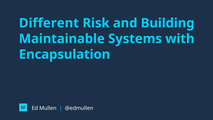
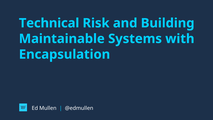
Different: Different -> Technical (49, 23)
